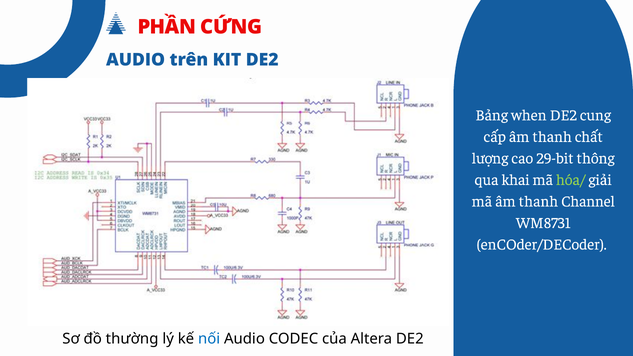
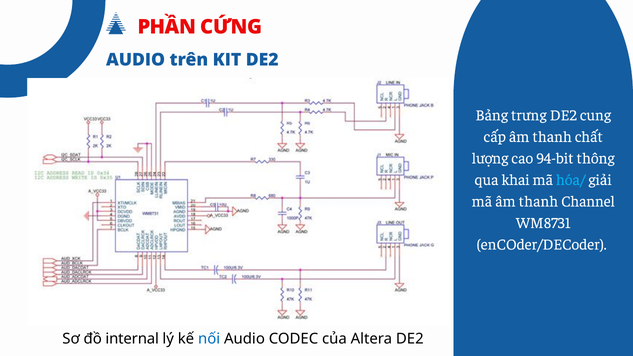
when: when -> trưng (529, 115)
29-bit: 29-bit -> 94-bit (555, 158)
hóa/ colour: light green -> light blue (571, 180)
thường: thường -> internal (132, 339)
